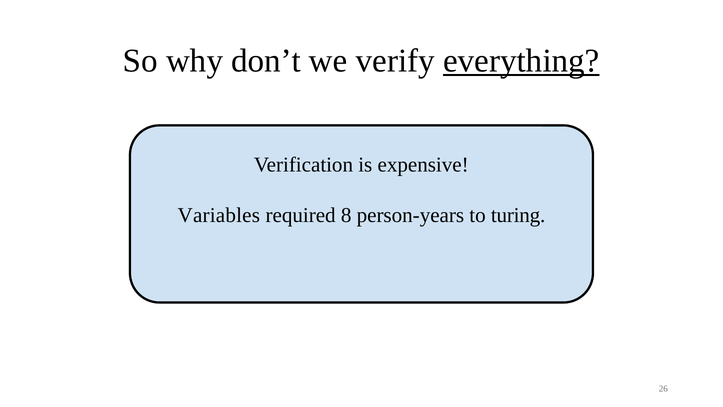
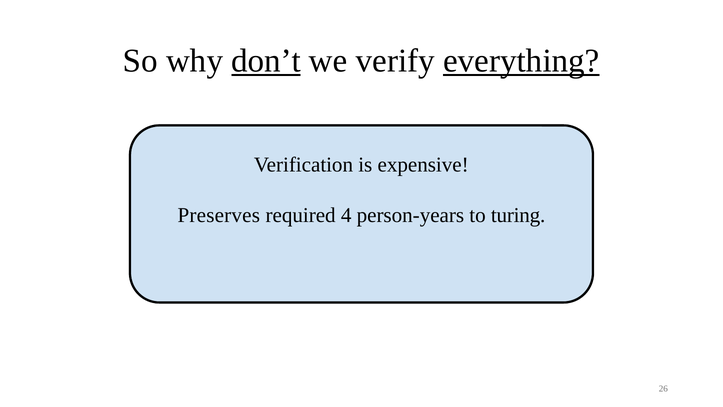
don’t underline: none -> present (266, 61)
Variables: Variables -> Preserves (219, 215)
8: 8 -> 4 (346, 215)
